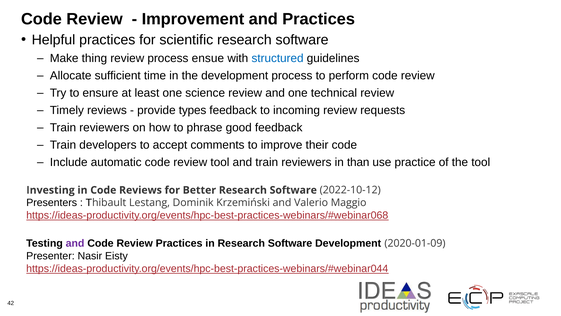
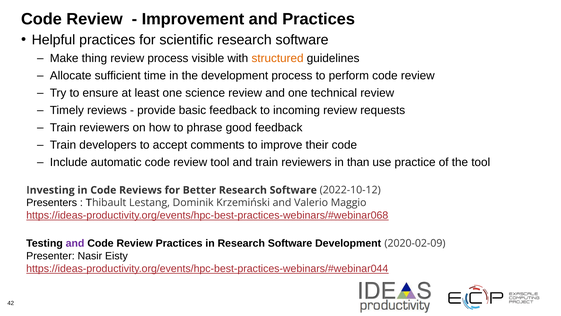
ensue: ensue -> visible (208, 58)
structured colour: blue -> orange (278, 58)
types: types -> basic (192, 110)
2020-01-09: 2020-01-09 -> 2020-02-09 (415, 243)
